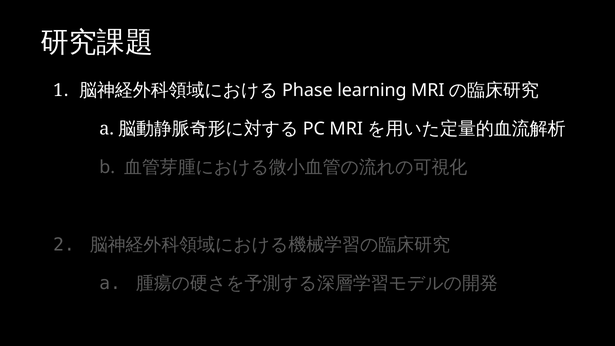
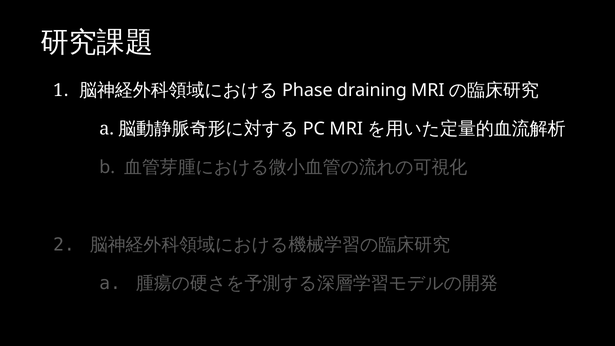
learning: learning -> draining (372, 90)
